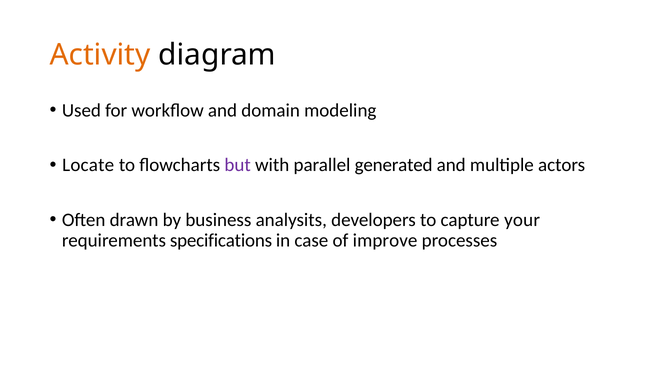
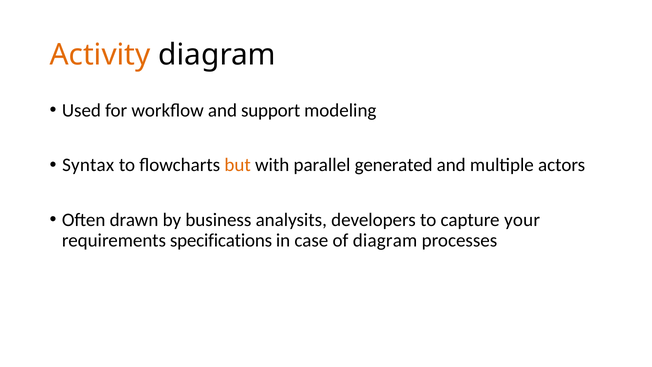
domain: domain -> support (271, 110)
Locate: Locate -> Syntax (88, 165)
but colour: purple -> orange (238, 165)
of improve: improve -> diagram (385, 240)
